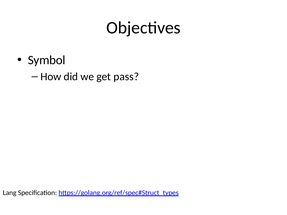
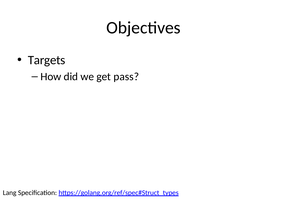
Symbol: Symbol -> Targets (47, 60)
